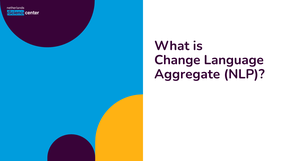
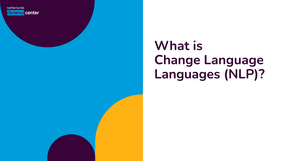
Aggregate: Aggregate -> Languages (187, 74)
